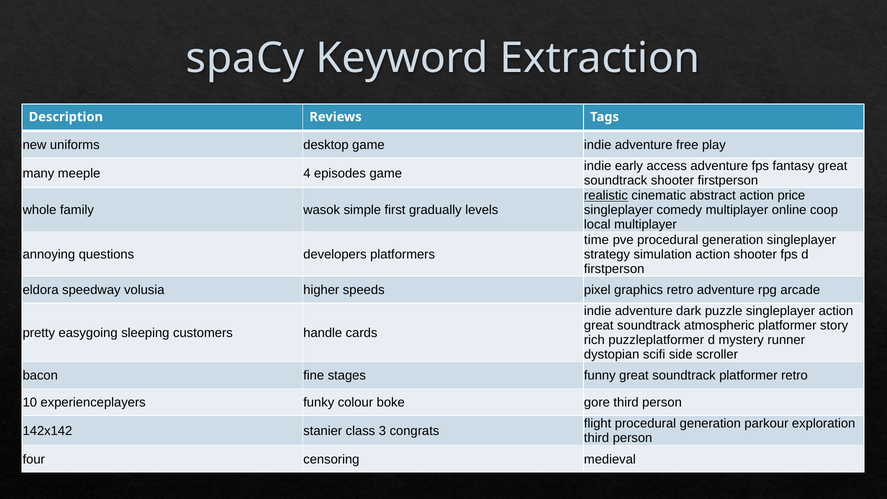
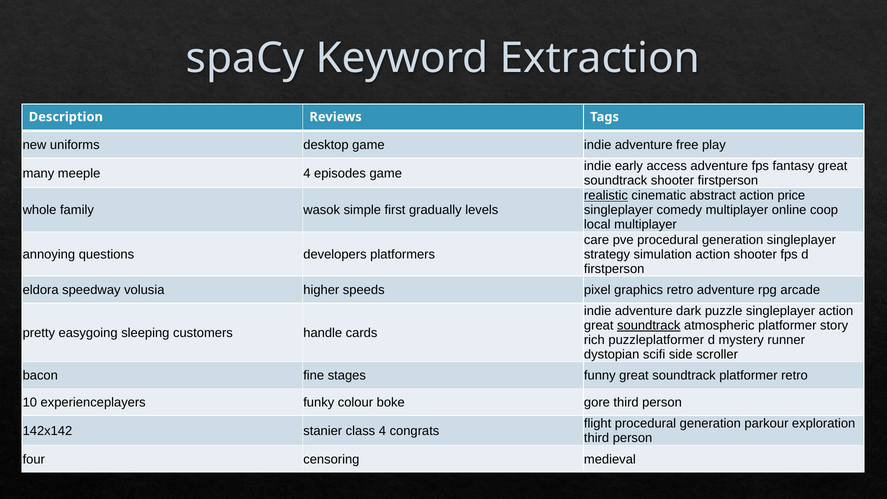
time: time -> care (597, 240)
soundtrack underline: none -> present (649, 325)
class 3: 3 -> 4 (382, 431)
